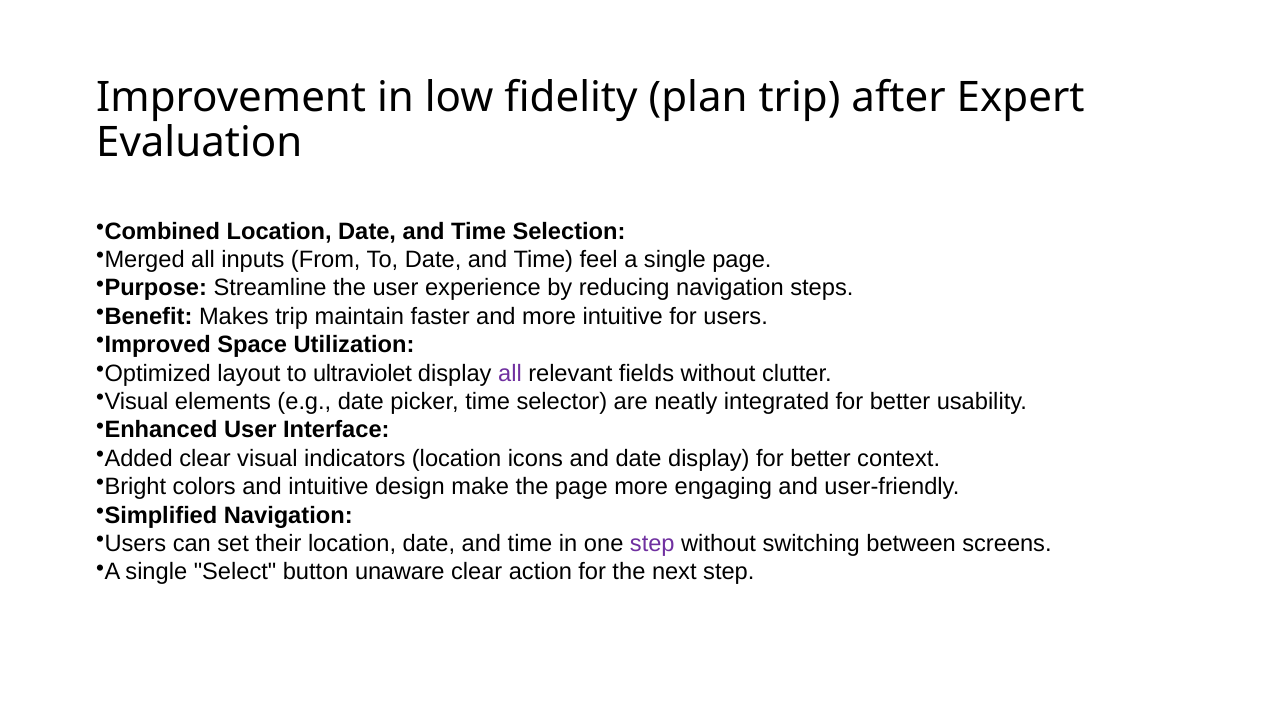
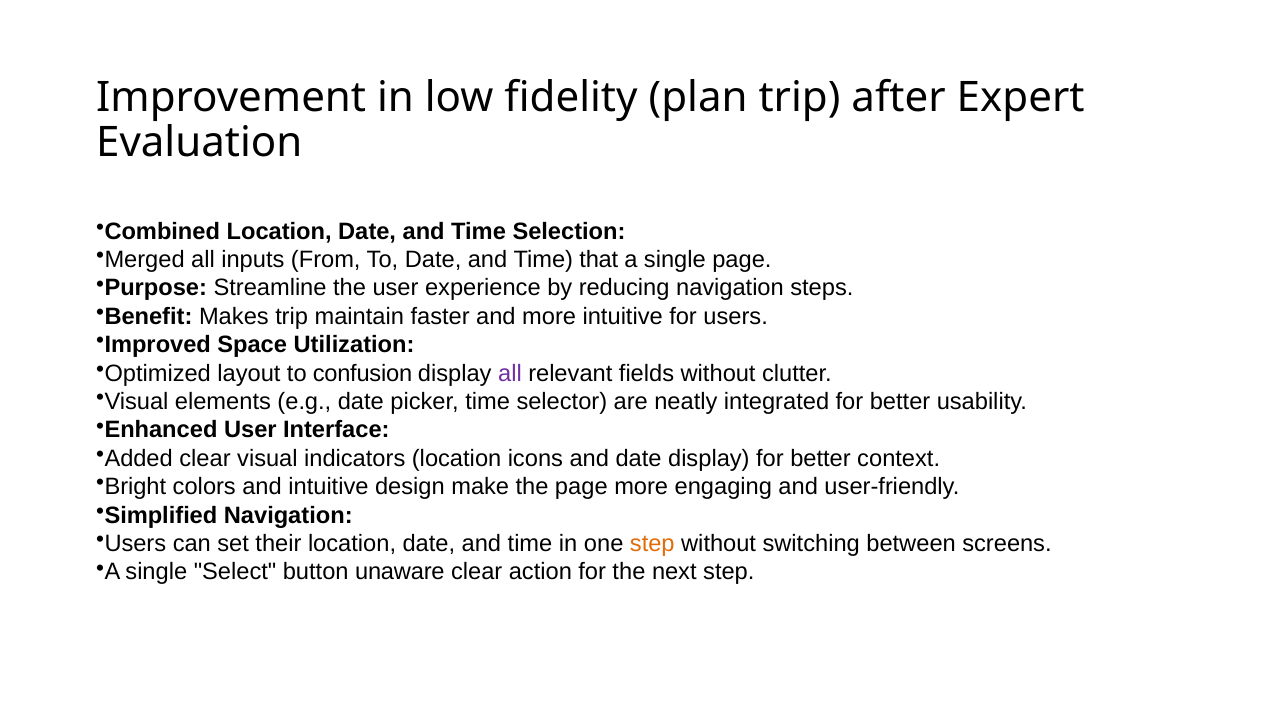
feel: feel -> that (599, 260)
ultraviolet: ultraviolet -> confusion (362, 373)
step colour: purple -> orange (652, 544)
